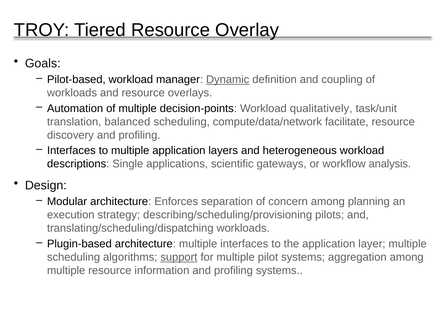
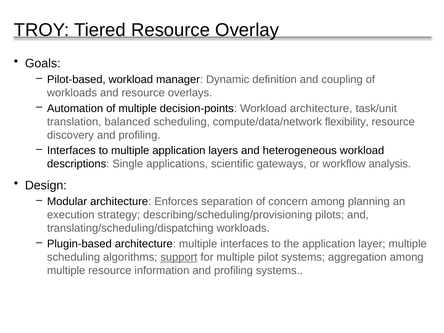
Dynamic underline: present -> none (228, 80)
Workload qualitatively: qualitatively -> architecture (321, 108)
facilitate: facilitate -> flexibility (347, 122)
